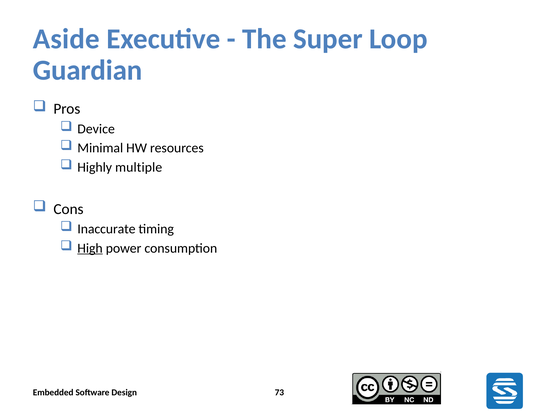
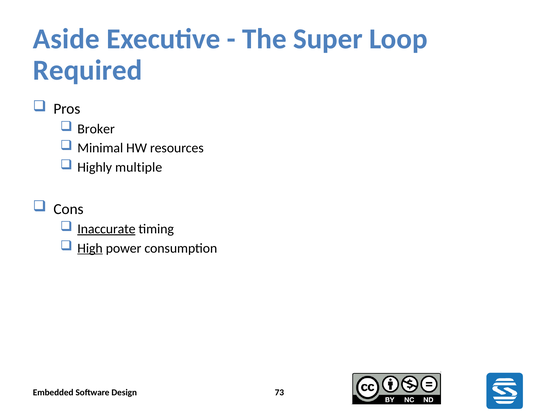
Guardian: Guardian -> Required (88, 70)
Device: Device -> Broker (96, 129)
Inaccurate underline: none -> present (106, 229)
